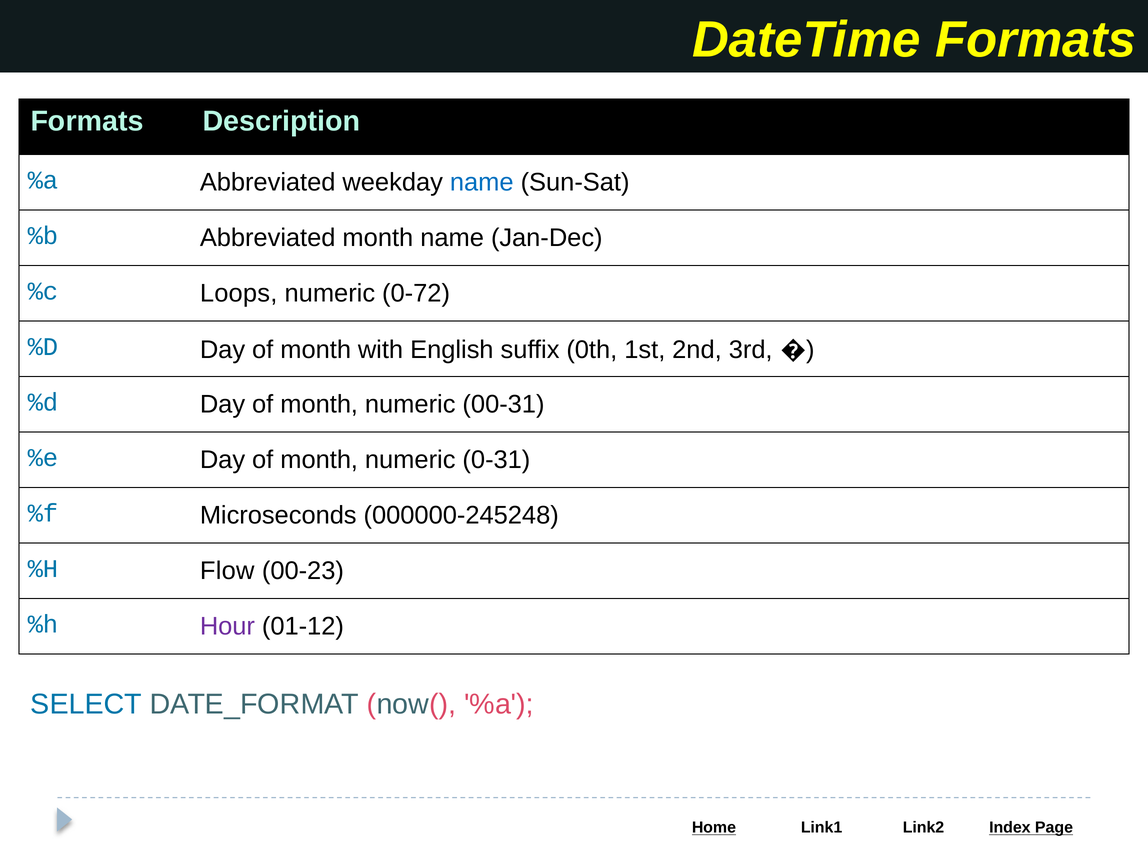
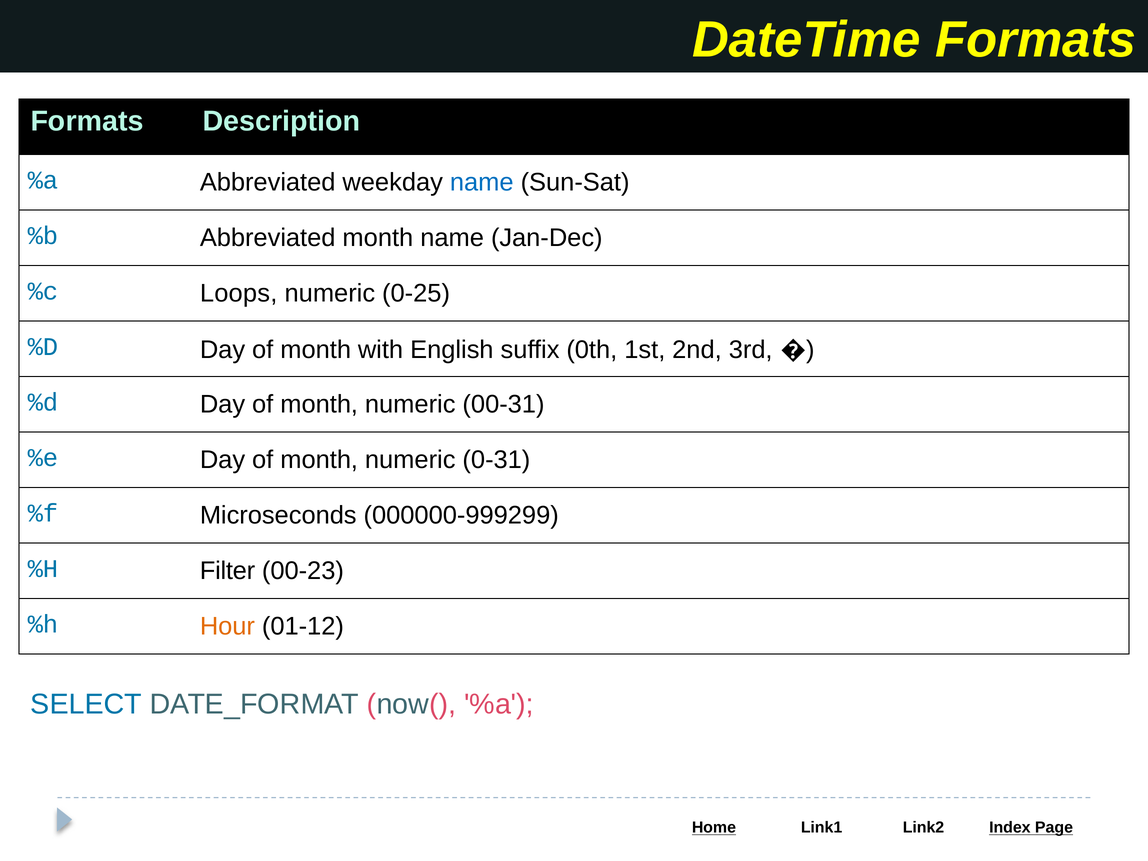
0-72: 0-72 -> 0-25 (416, 293)
000000-245248: 000000-245248 -> 000000-999299 (461, 515)
Flow: Flow -> Filter (227, 571)
Hour colour: purple -> orange (227, 626)
